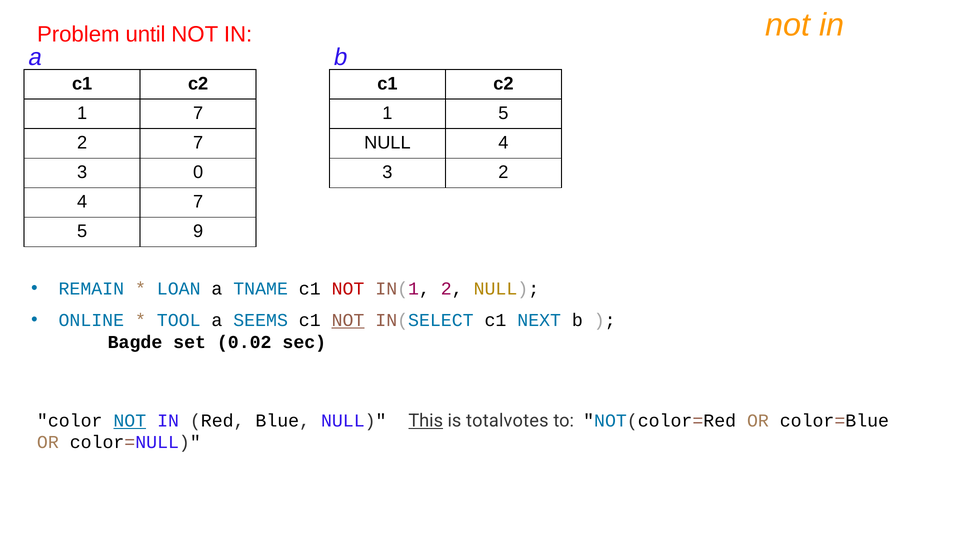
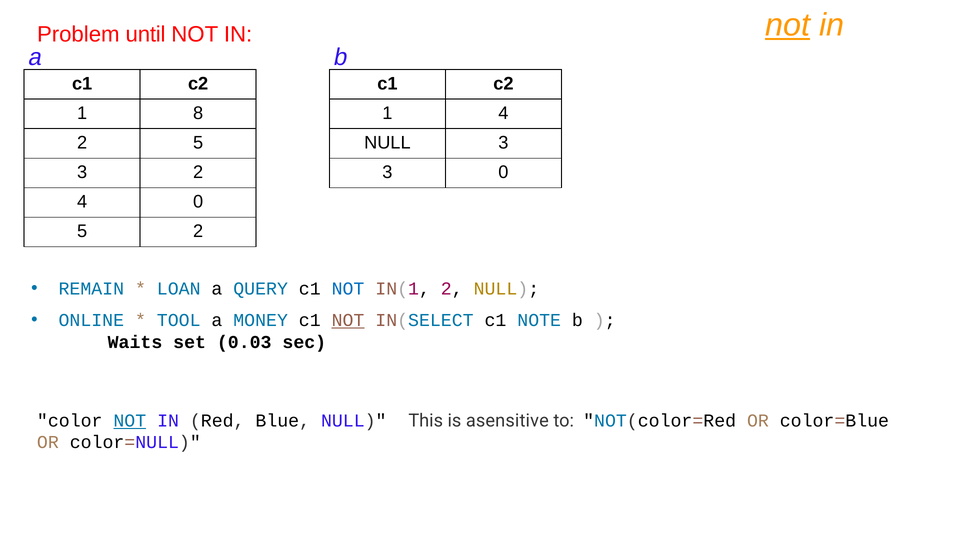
not underline: none -> present (788, 25)
1 7: 7 -> 8 (198, 113)
1 5: 5 -> 4 (503, 113)
2 7: 7 -> 5 (198, 143)
NULL 4: 4 -> 3 (503, 143)
3 0: 0 -> 2 (198, 172)
3 2: 2 -> 0 (503, 172)
4 7: 7 -> 0 (198, 202)
5 9: 9 -> 2 (198, 231)
TNAME: TNAME -> QUERY (261, 289)
NOT colour: red -> blue (348, 289)
SEEMS: SEEMS -> MONEY (261, 320)
NEXT: NEXT -> NOTE (539, 320)
Bagde: Bagde -> Waits (135, 342)
0.02: 0.02 -> 0.03 (244, 342)
This underline: present -> none (426, 421)
totalvotes: totalvotes -> asensitive (507, 421)
